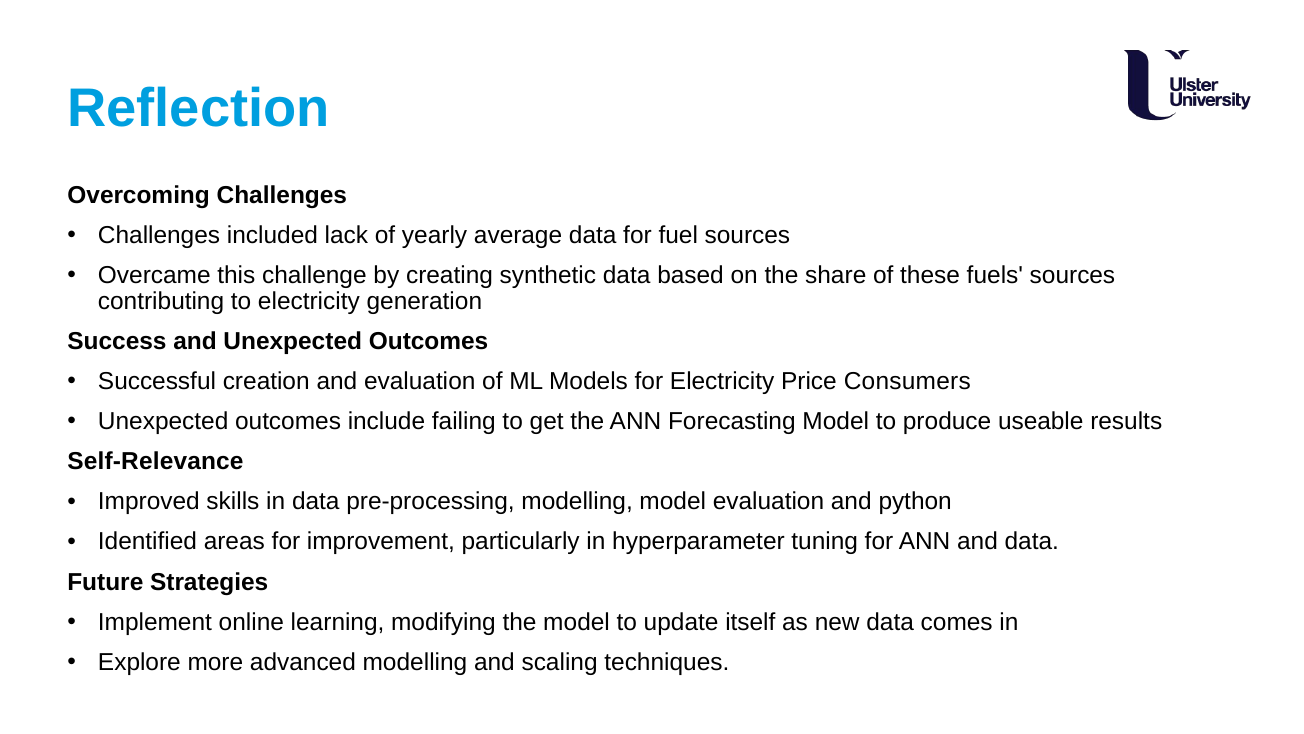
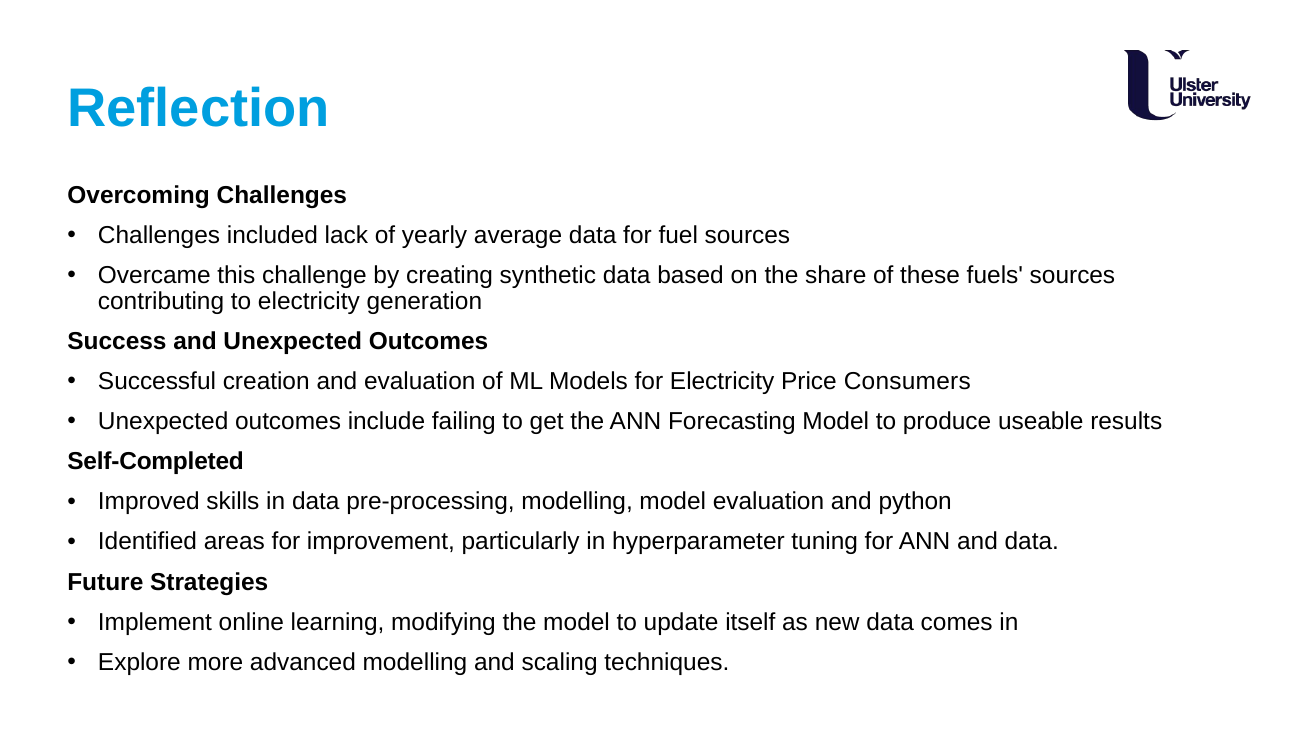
Self-Relevance: Self-Relevance -> Self-Completed (156, 462)
